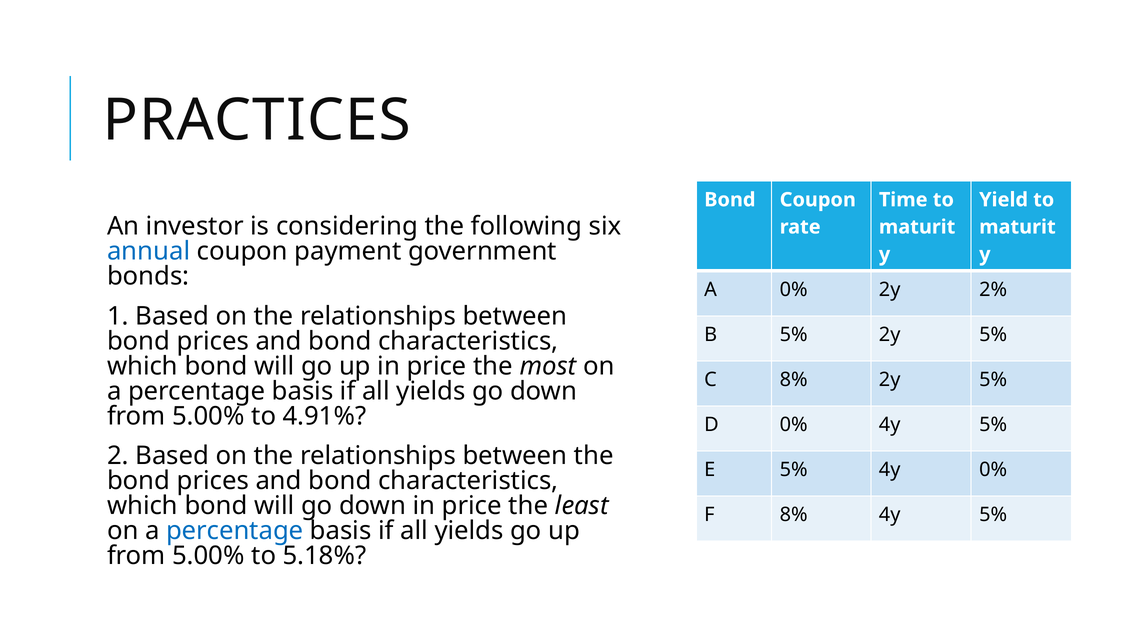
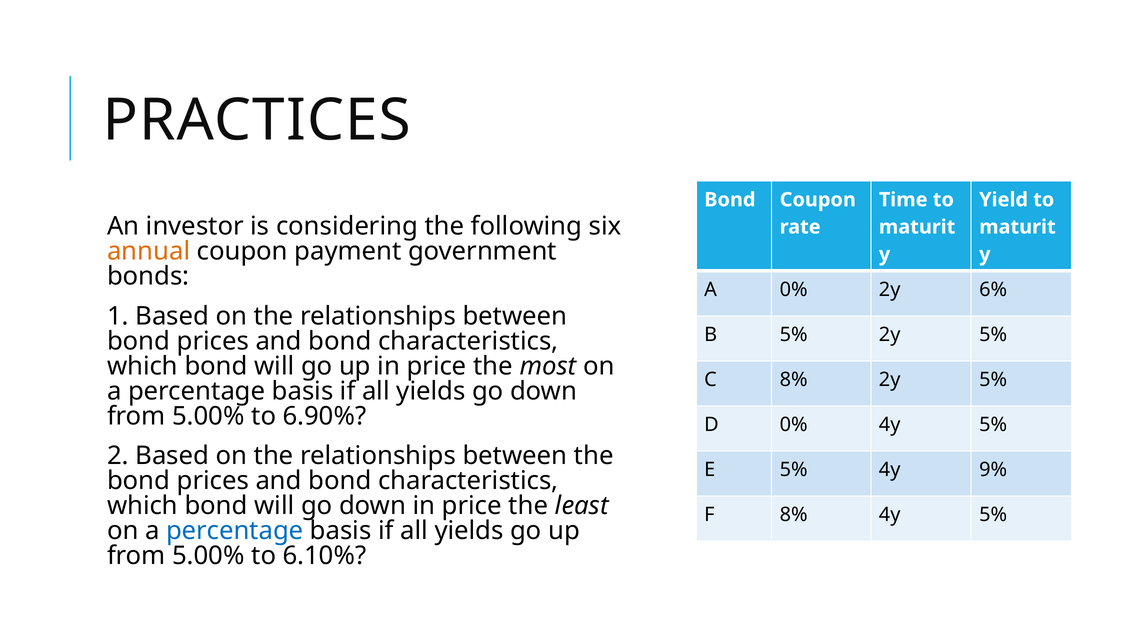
annual colour: blue -> orange (149, 252)
2%: 2% -> 6% (993, 290)
4.91%: 4.91% -> 6.90% (324, 416)
4y 0%: 0% -> 9% (993, 470)
5.18%: 5.18% -> 6.10% (324, 556)
